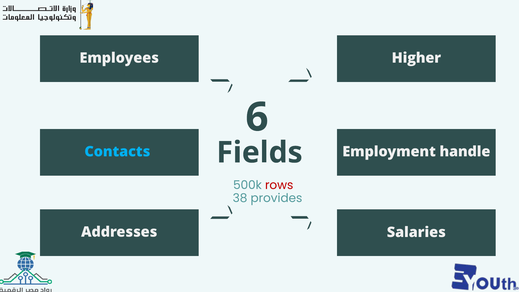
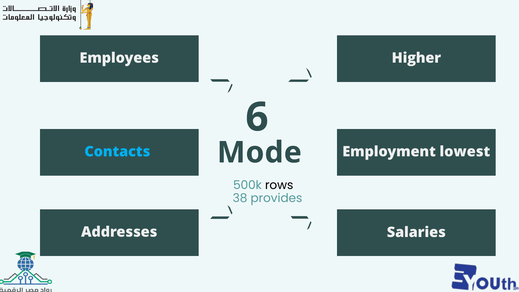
handle: handle -> lowest (465, 152)
Fields: Fields -> Mode (259, 153)
rows colour: red -> black (279, 185)
